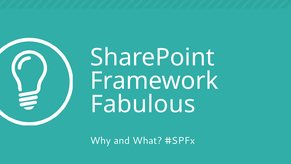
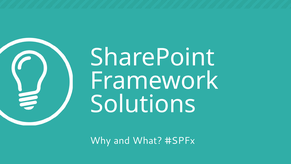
Fabulous: Fabulous -> Solutions (143, 104)
